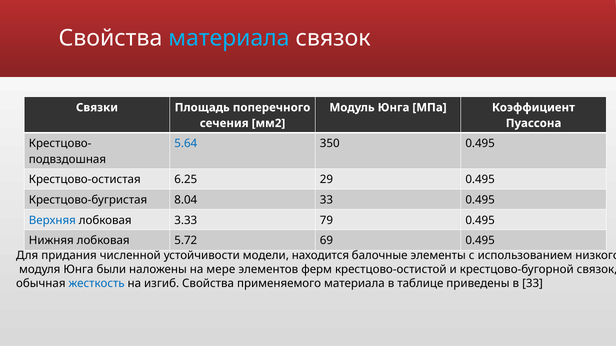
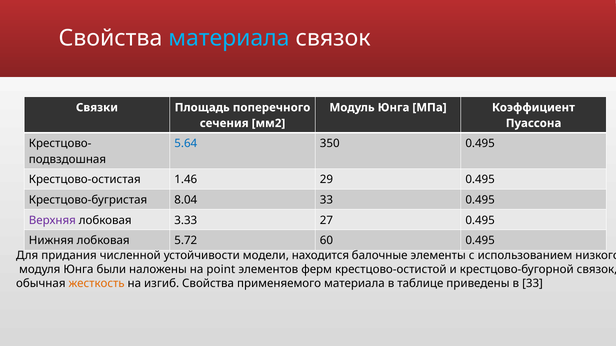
6.25: 6.25 -> 1.46 (186, 180)
Верхняя colour: blue -> purple (52, 221)
79: 79 -> 27 (326, 221)
69: 69 -> 60 (326, 241)
мере: мере -> point (221, 270)
жесткость colour: blue -> orange (97, 284)
